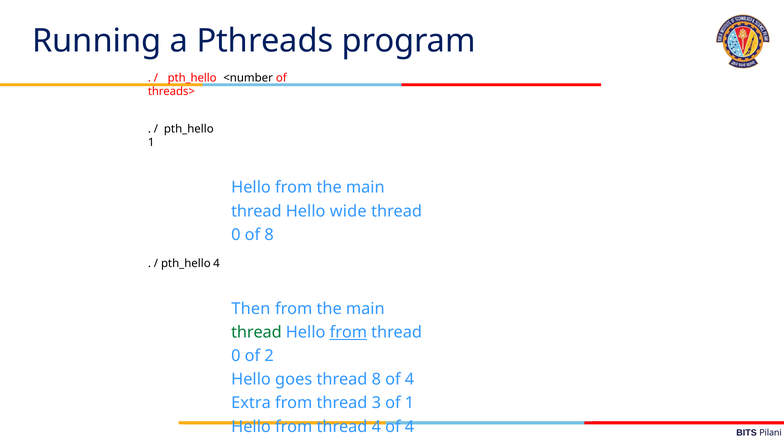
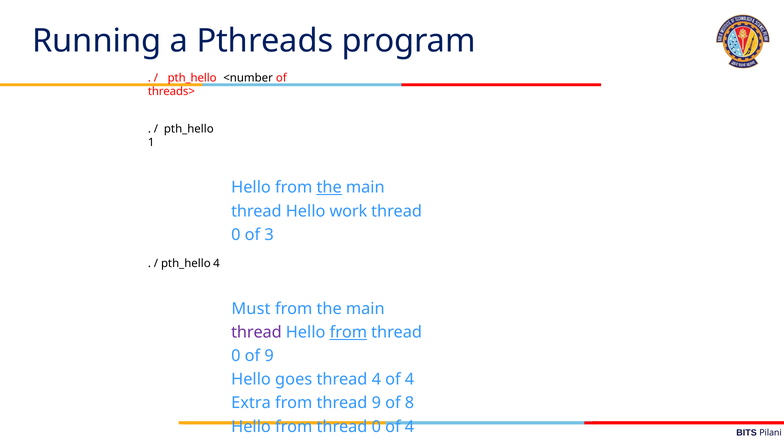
the underline: none -> present (329, 188)
wide: wide -> work (348, 211)
of 8: 8 -> 3 (269, 235)
Then: Then -> Must (251, 309)
thread colour: green -> purple (256, 333)
of 2: 2 -> 9 (269, 356)
thread 8: 8 -> 4 (376, 380)
thread 3: 3 -> 9 (376, 403)
of 1: 1 -> 8 (410, 403)
4: 4 -> 0 (376, 427)
